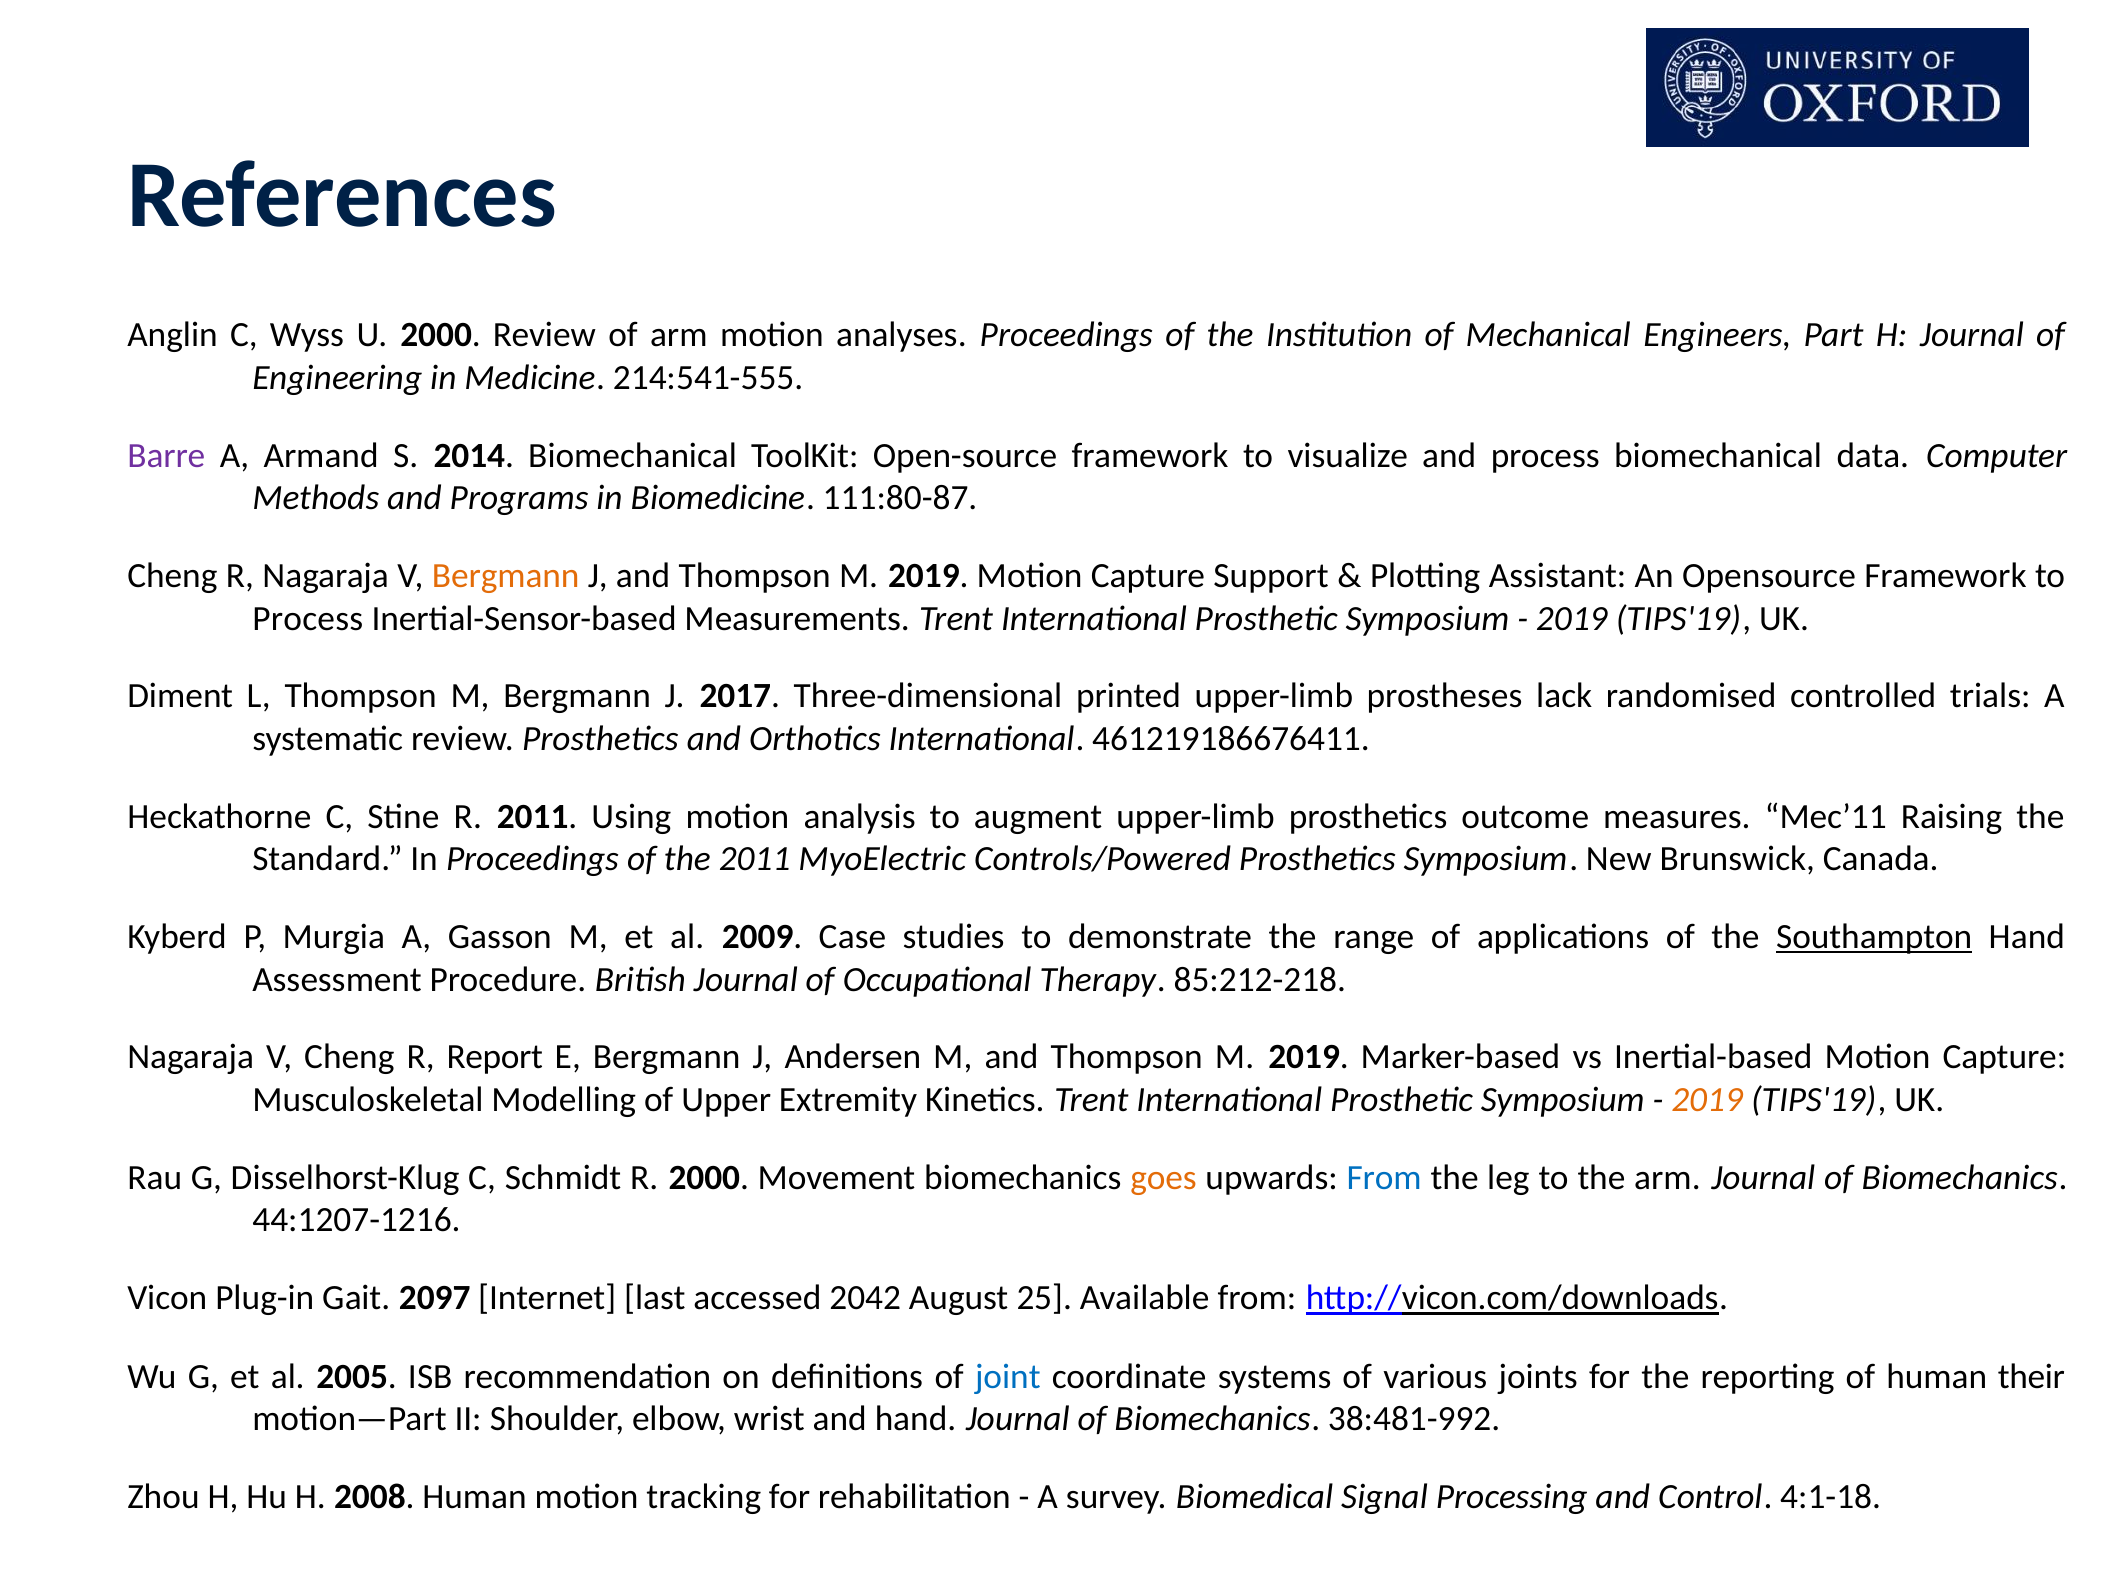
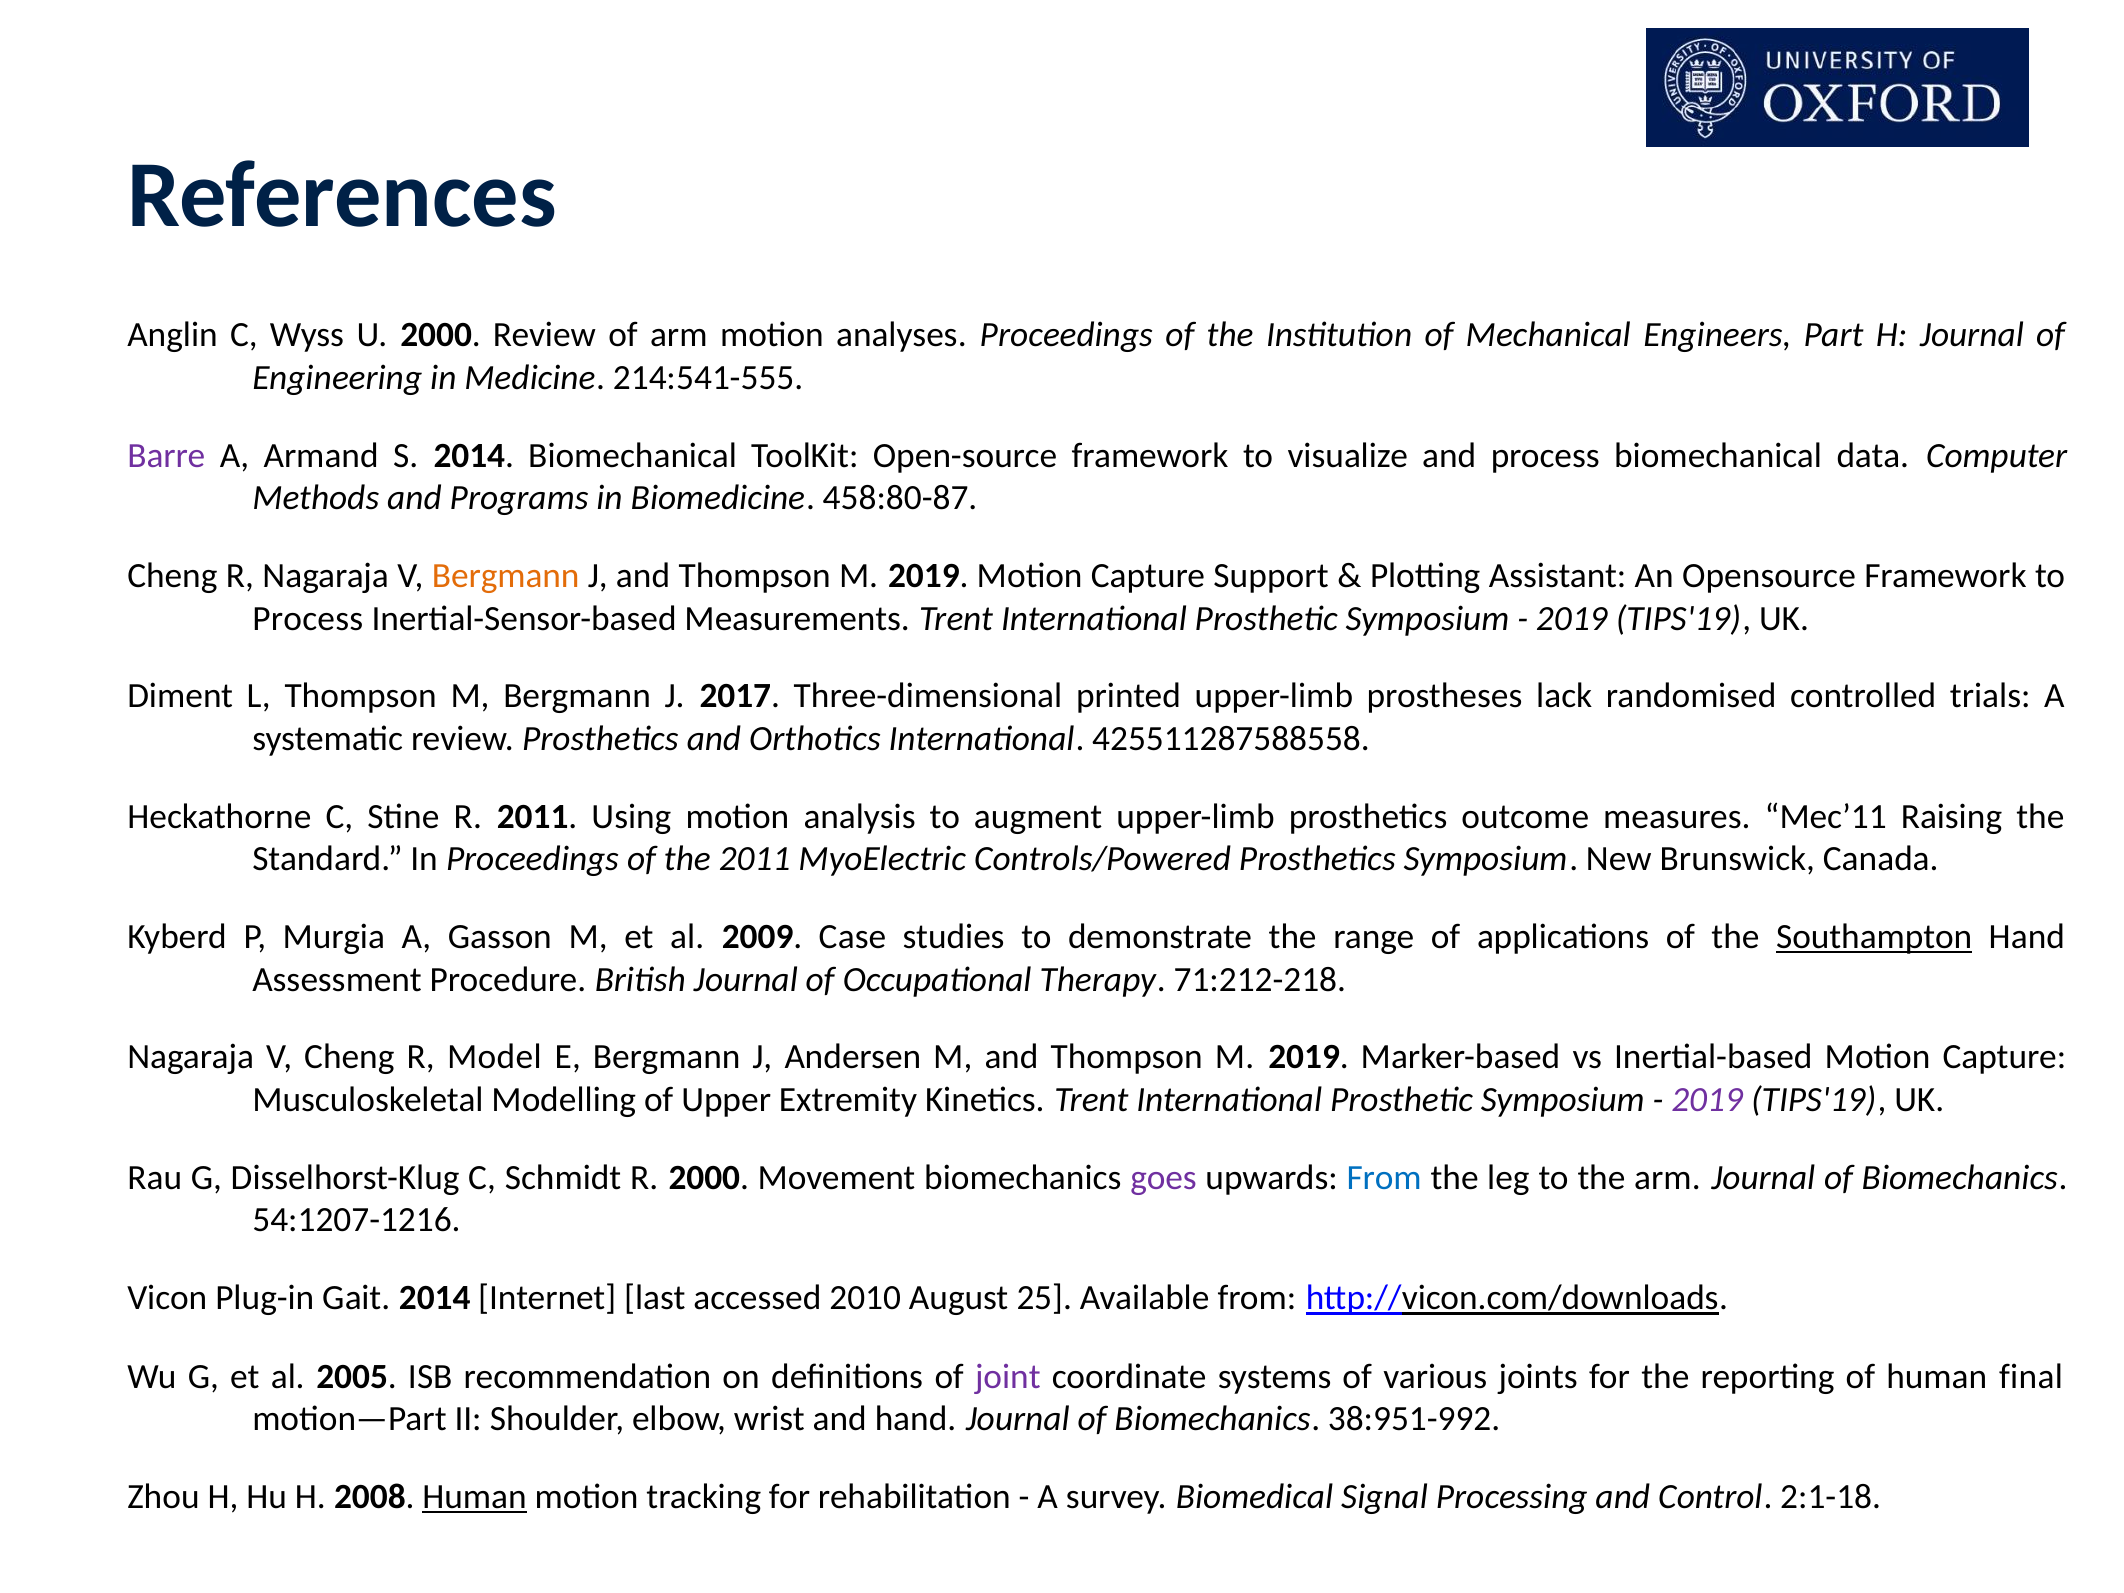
111:80-87: 111:80-87 -> 458:80-87 (900, 498)
461219186676411: 461219186676411 -> 425511287588558 (1231, 739)
85:212-218: 85:212-218 -> 71:212-218 (1260, 979)
Report: Report -> Model (494, 1057)
2019 colour: orange -> purple (1707, 1100)
goes colour: orange -> purple (1163, 1178)
44:1207-1216: 44:1207-1216 -> 54:1207-1216 (357, 1220)
Gait 2097: 2097 -> 2014 (435, 1298)
2042: 2042 -> 2010 (865, 1298)
joint colour: blue -> purple (1008, 1376)
their: their -> final (2031, 1376)
38:481-992: 38:481-992 -> 38:951-992 (1414, 1419)
Human underline: none -> present (475, 1497)
4:1-18: 4:1-18 -> 2:1-18 (1831, 1497)
